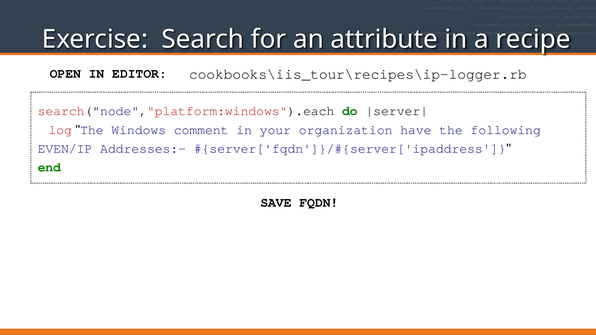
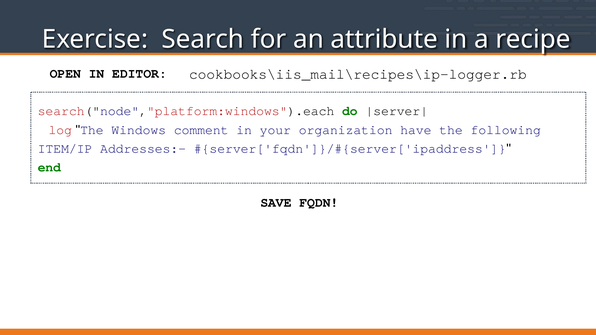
cookbooks\iis_tour\recipes\ip-logger.rb: cookbooks\iis_tour\recipes\ip-logger.rb -> cookbooks\iis_mail\recipes\ip-logger.rb (358, 74)
EVEN/IP: EVEN/IP -> ITEM/IP (65, 149)
